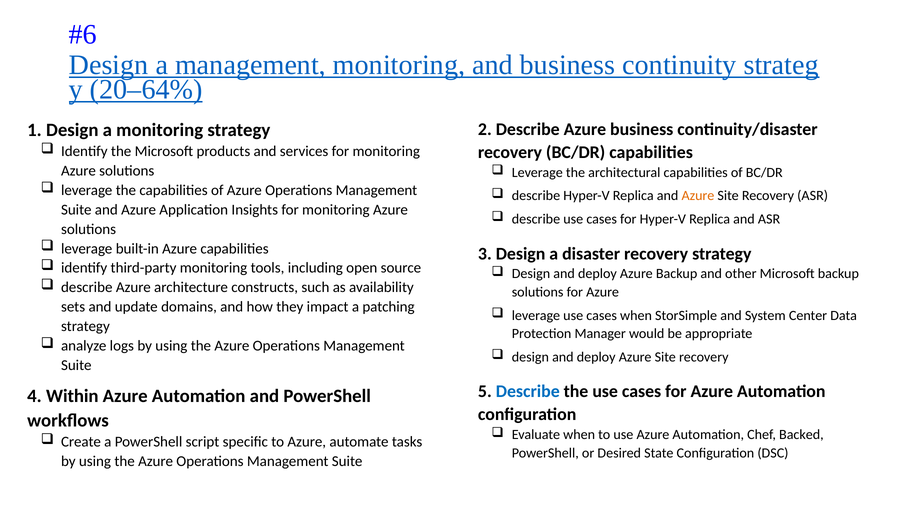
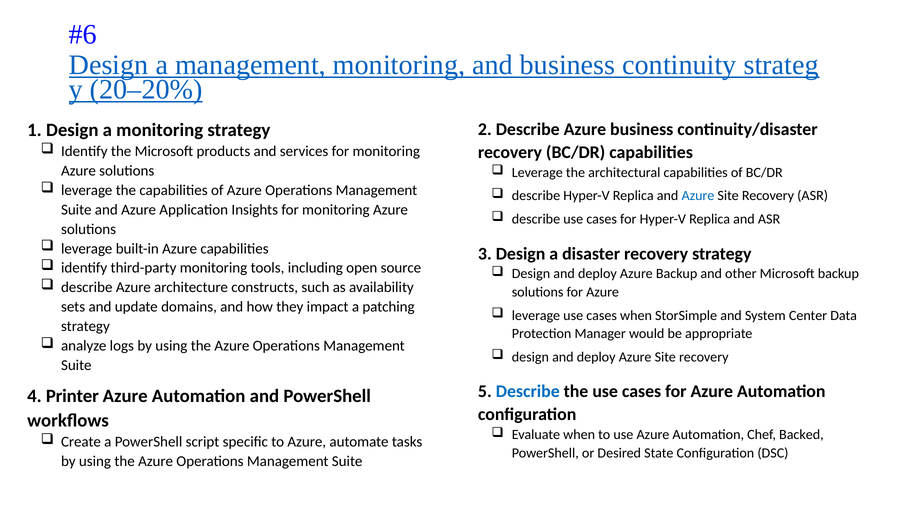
20–64%: 20–64% -> 20–20% (146, 89)
Azure colour: orange -> blue (698, 196)
Within: Within -> Printer (72, 396)
